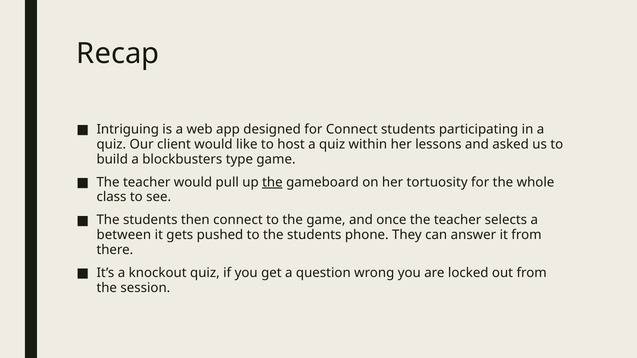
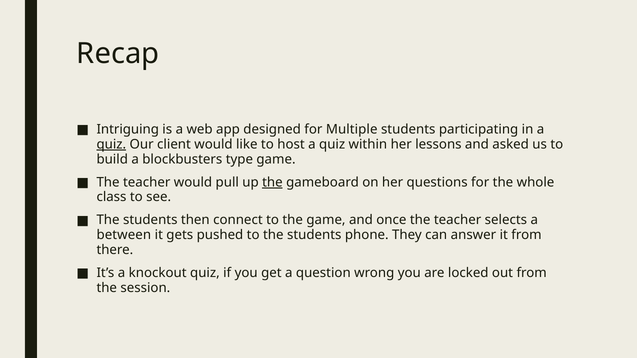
for Connect: Connect -> Multiple (352, 129)
quiz underline: none -> present (111, 144)
tortuosity: tortuosity -> questions (437, 182)
